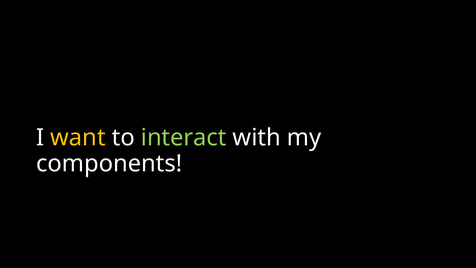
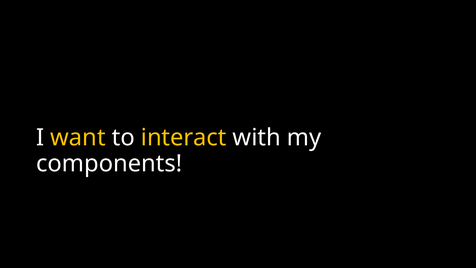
interact colour: light green -> yellow (184, 138)
